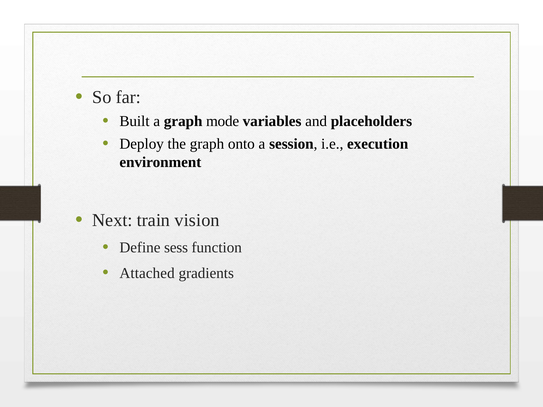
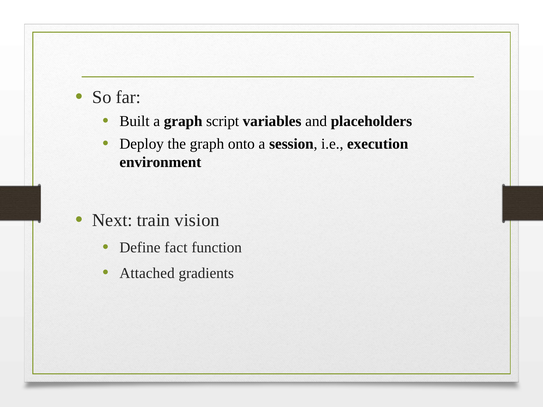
mode: mode -> script (223, 121)
sess: sess -> fact (176, 248)
